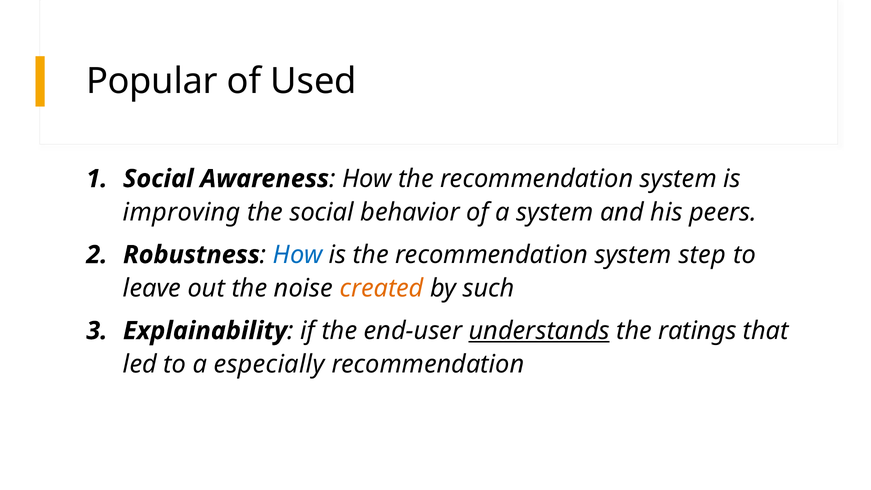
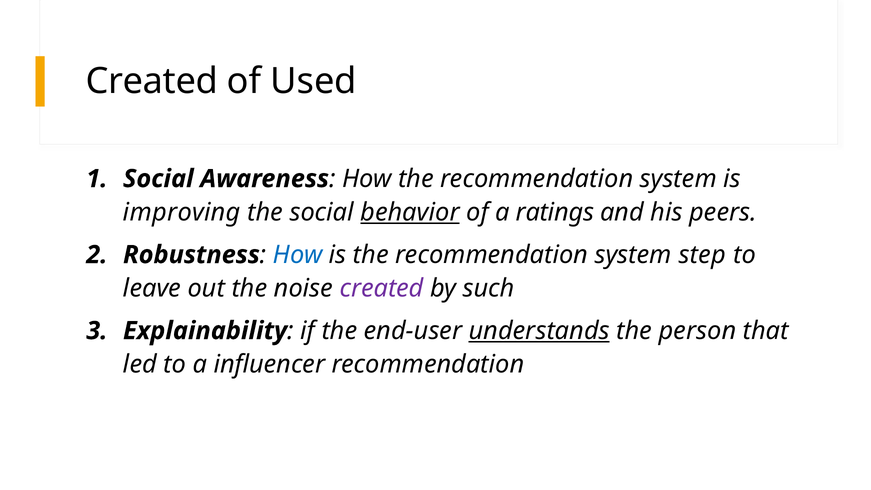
Popular: Popular -> Created (152, 81)
behavior underline: none -> present (410, 212)
a system: system -> ratings (555, 212)
created colour: orange -> purple (382, 288)
ratings: ratings -> person (697, 331)
especially: especially -> influencer (269, 364)
